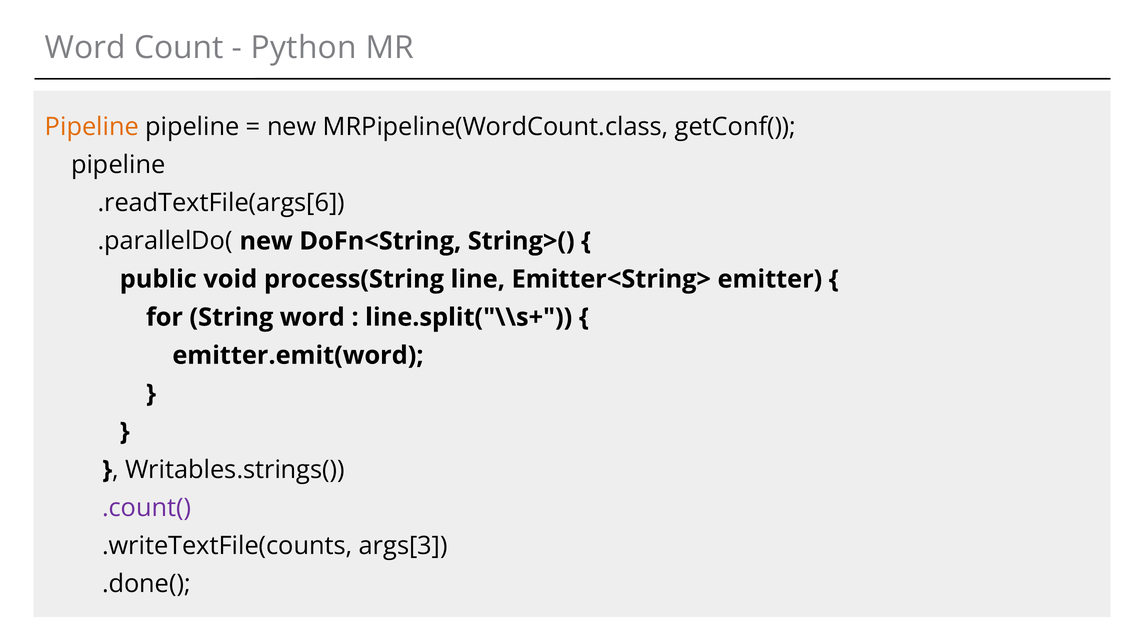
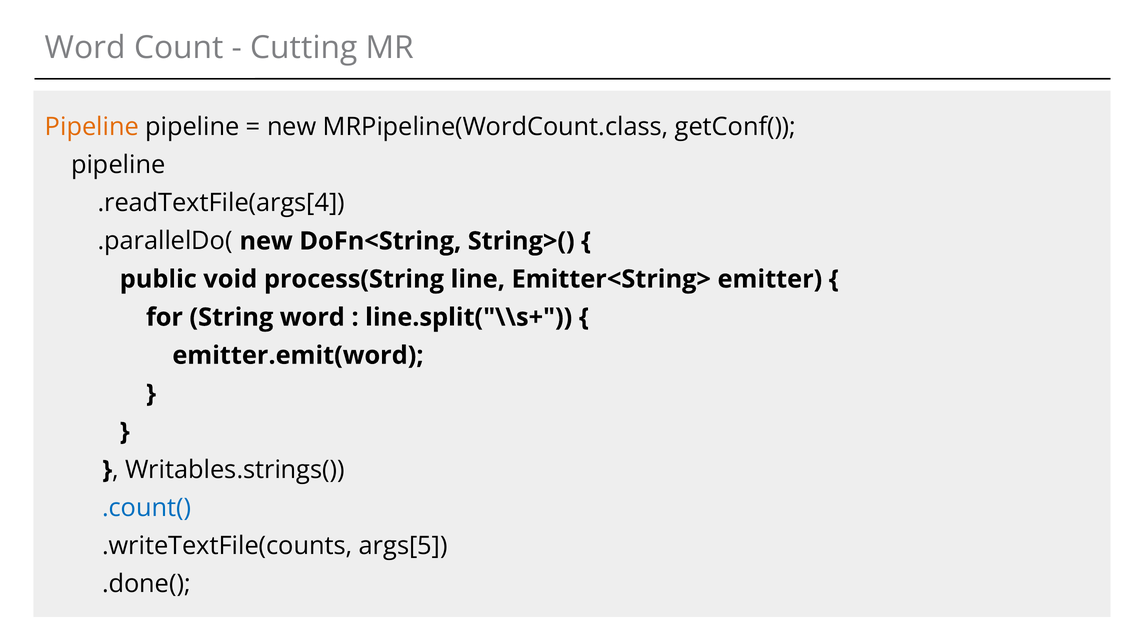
Python: Python -> Cutting (304, 48)
.readTextFile(args[6: .readTextFile(args[6 -> .readTextFile(args[4 (221, 203)
.count( colour: purple -> blue (147, 508)
args[3: args[3 -> args[5 (403, 546)
